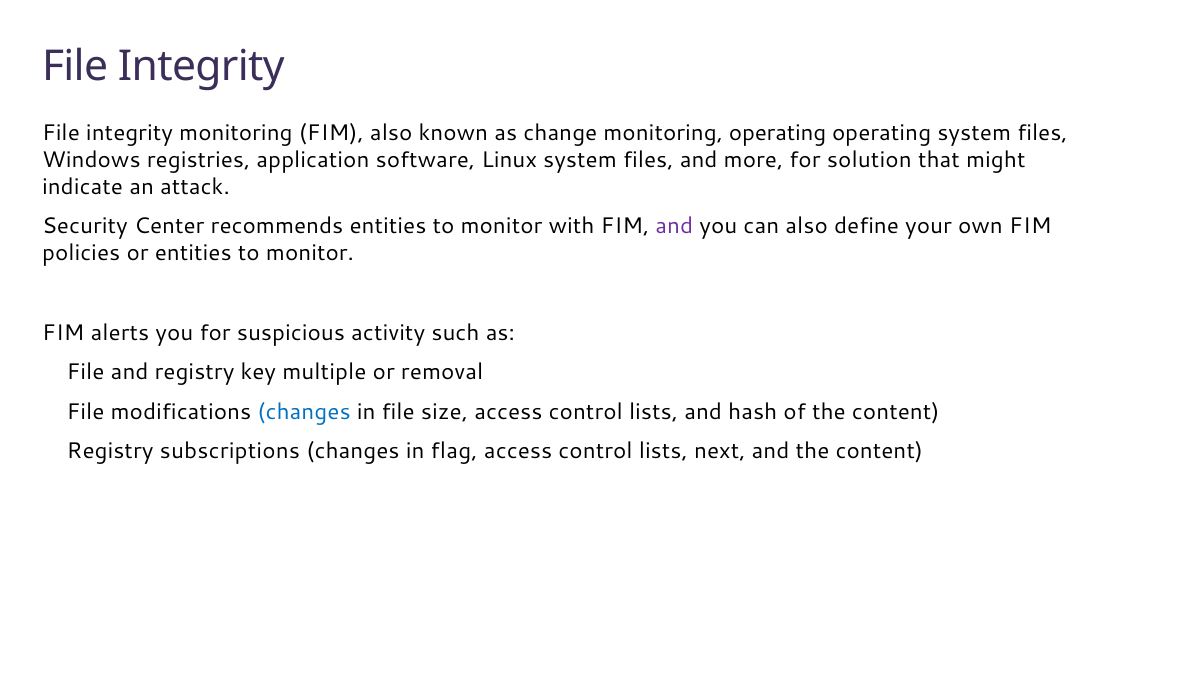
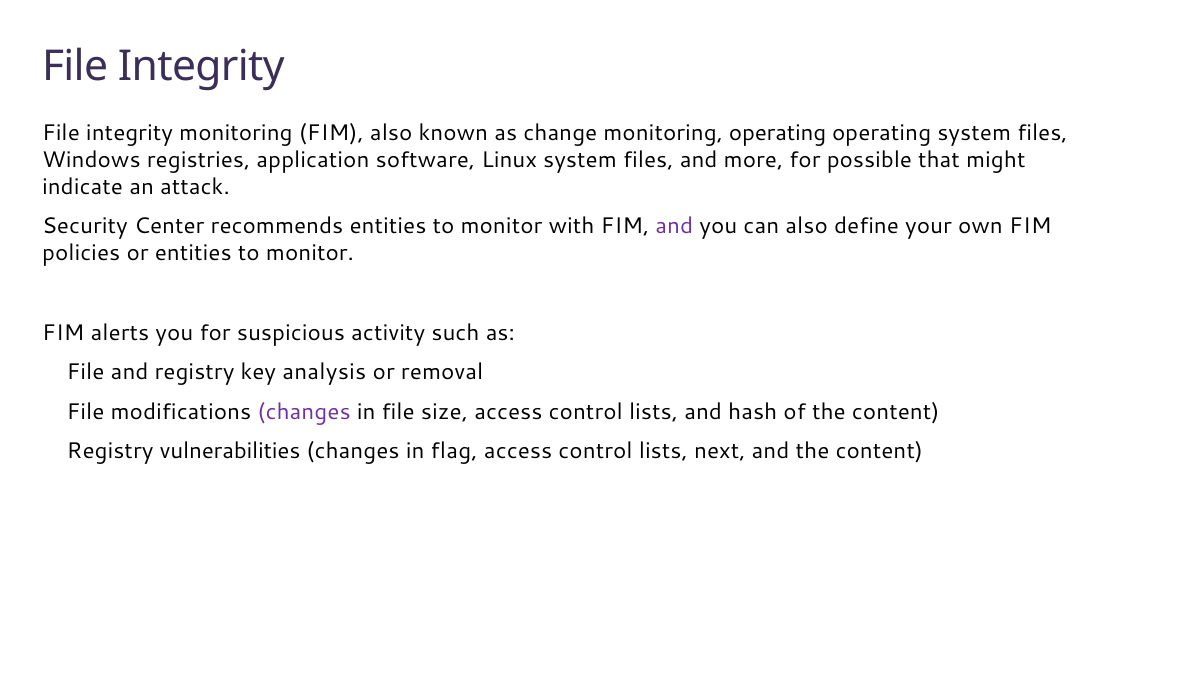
solution: solution -> possible (869, 160)
multiple: multiple -> analysis (324, 373)
changes colour: blue -> purple (304, 412)
subscriptions: subscriptions -> vulnerabilities (230, 452)
